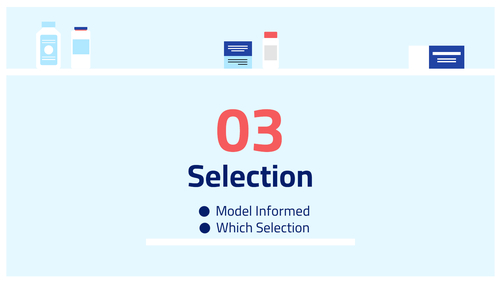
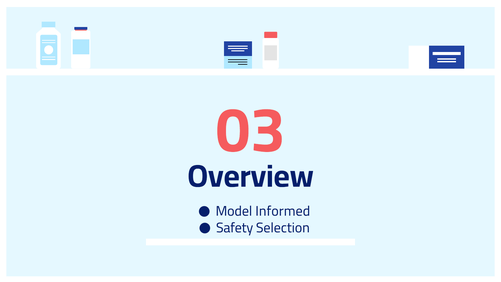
Selection: Selection -> Overview (251, 176)
Which: Which -> Safety (235, 228)
